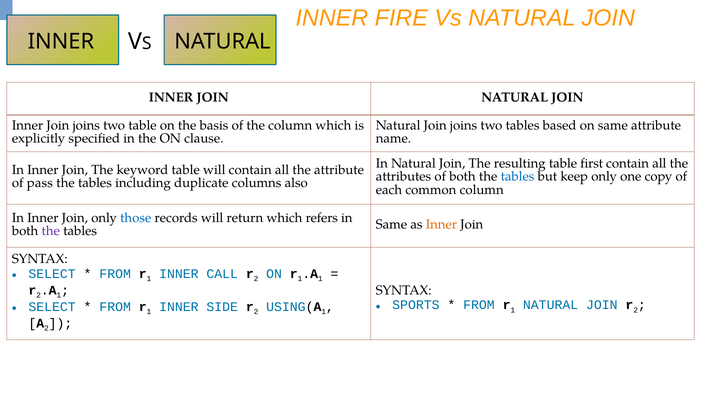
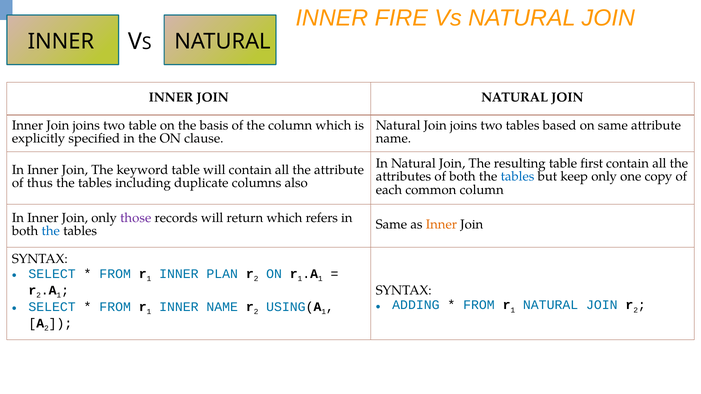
pass: pass -> thus (40, 183)
those colour: blue -> purple (136, 218)
the colour: purple -> blue (51, 231)
CALL: CALL -> PLAN (222, 274)
SPORTS: SPORTS -> ADDING (416, 305)
INNER SIDE: SIDE -> NAME (222, 307)
